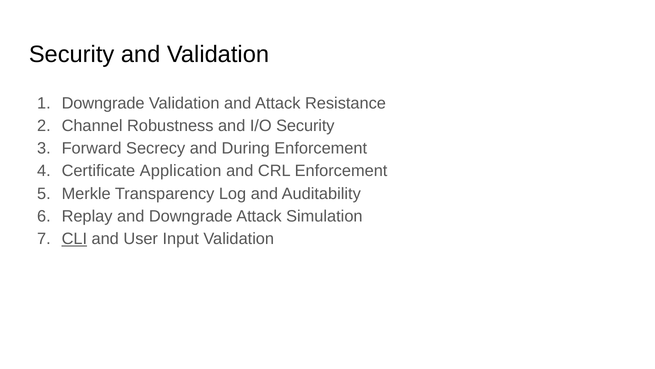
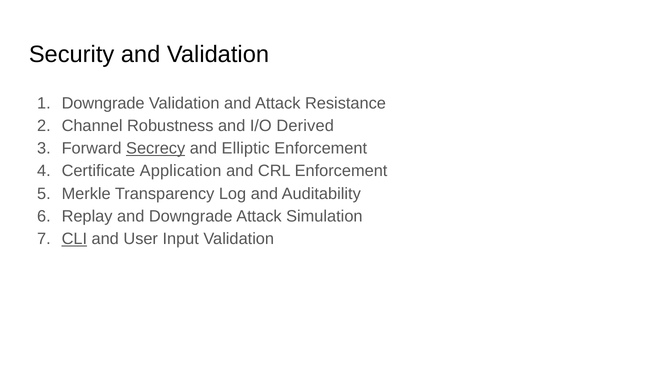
I/O Security: Security -> Derived (305, 126)
Secrecy underline: none -> present (156, 148)
During: During -> Elliptic (246, 148)
